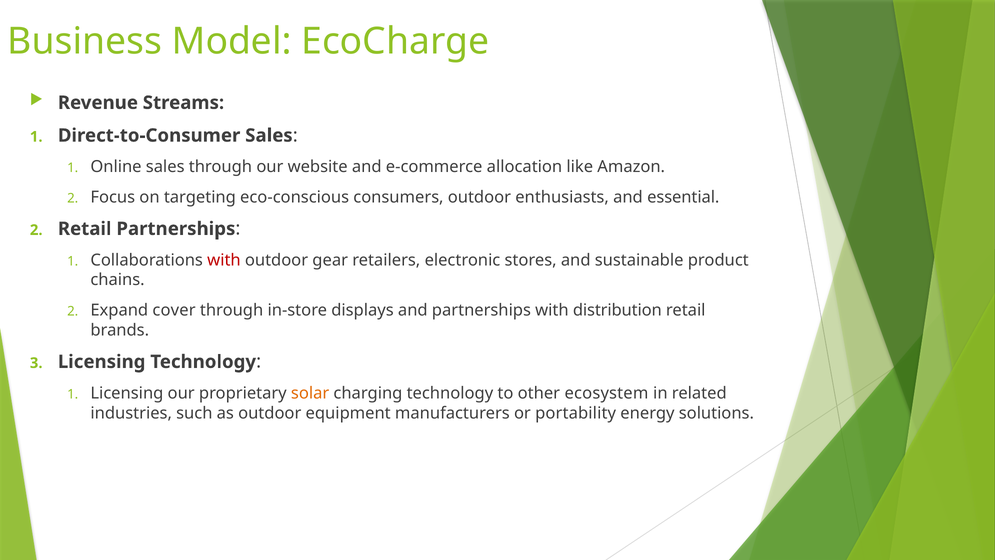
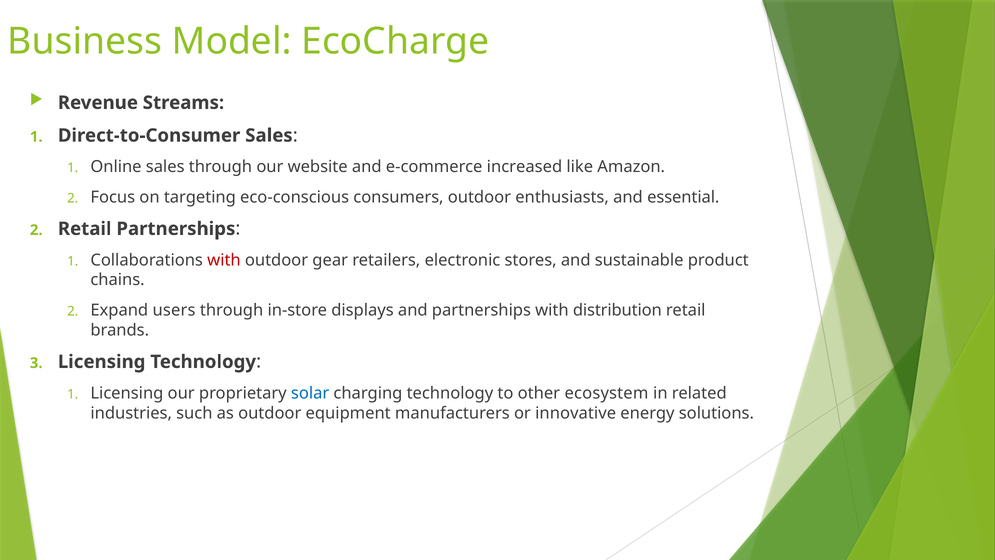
allocation: allocation -> increased (524, 167)
cover: cover -> users (174, 310)
solar colour: orange -> blue (310, 393)
portability: portability -> innovative (576, 413)
